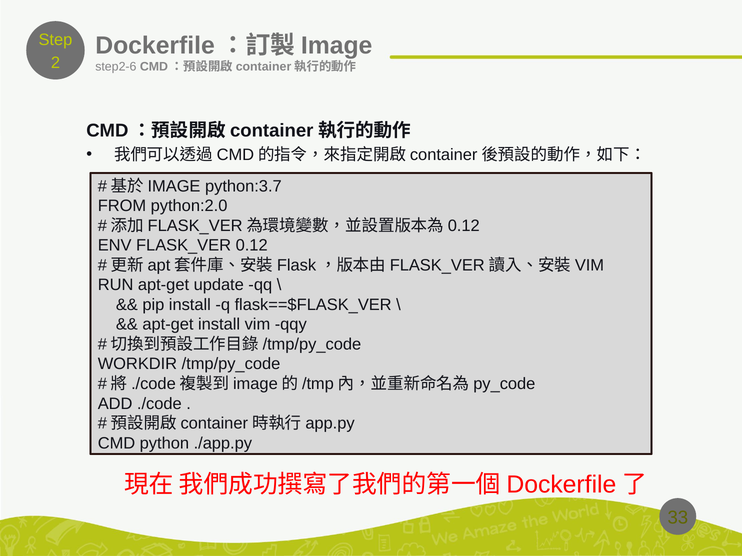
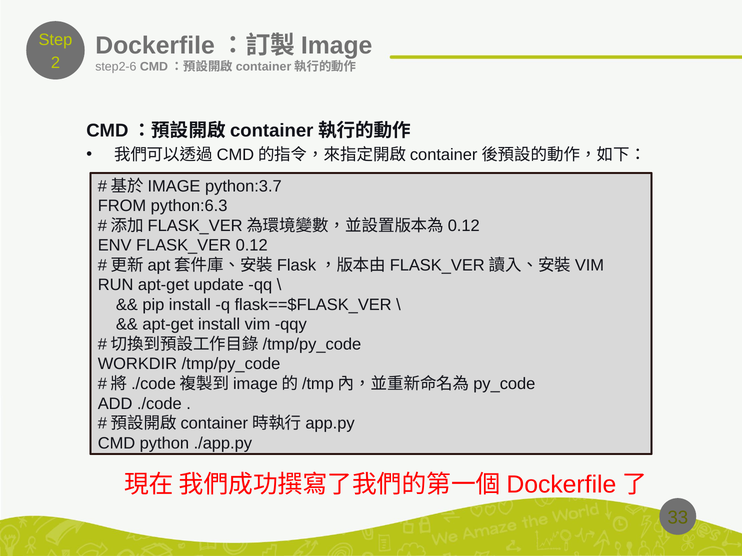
python:2.0: python:2.0 -> python:6.3 (189, 206)
